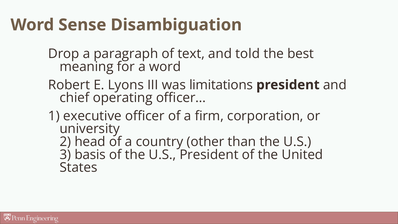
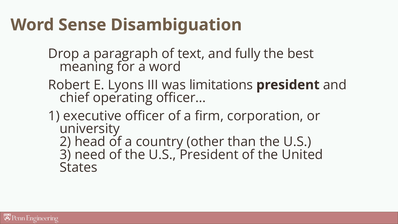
told: told -> fully (248, 54)
basis: basis -> need (90, 155)
